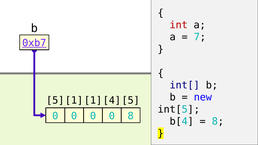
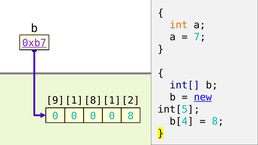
int colour: red -> orange (179, 25)
new underline: none -> present (203, 97)
5: 5 -> 9 (55, 100)
1: 1 -> 8 (93, 100)
4: 4 -> 1 (112, 100)
5: 5 -> 2 (131, 100)
